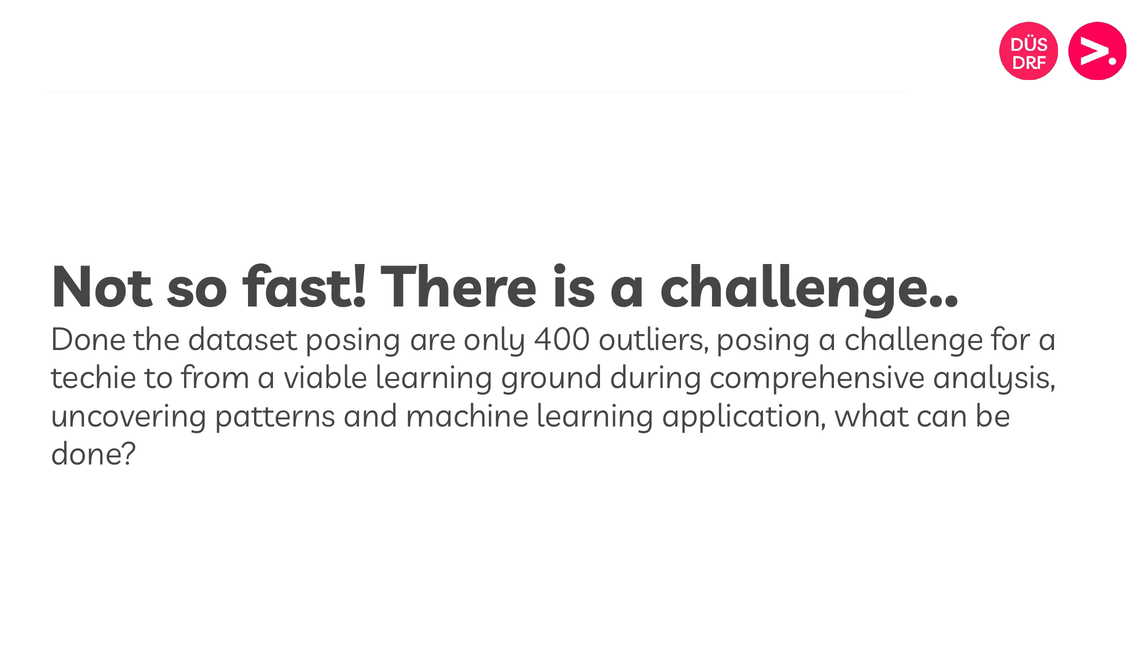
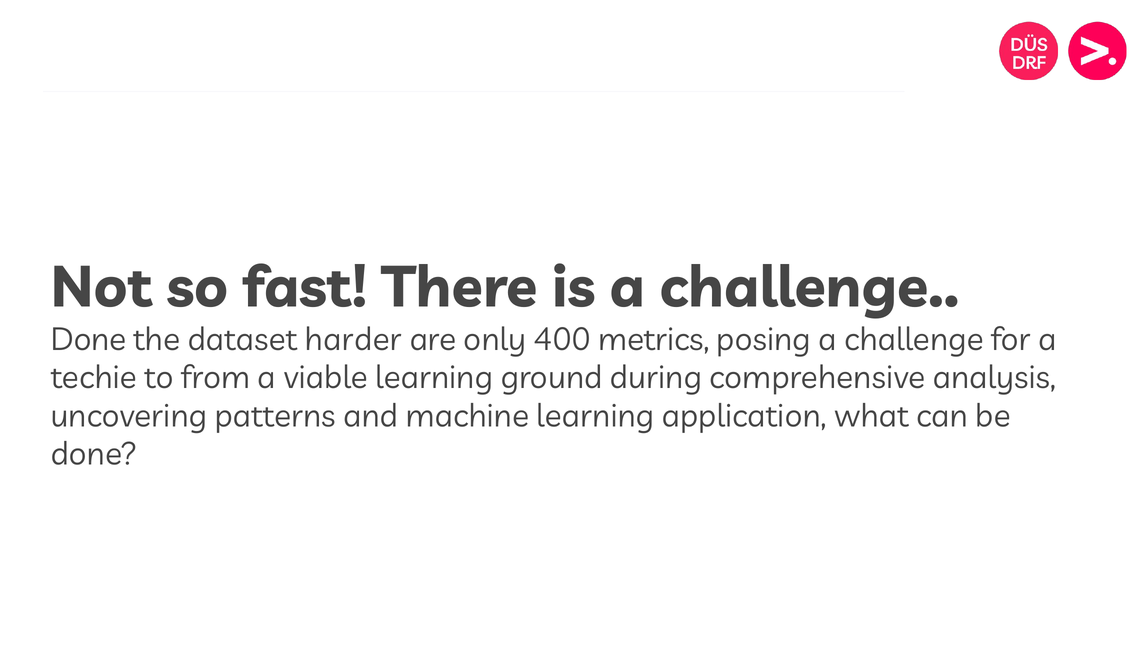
dataset posing: posing -> harder (353, 339)
outliers: outliers -> metrics (654, 339)
